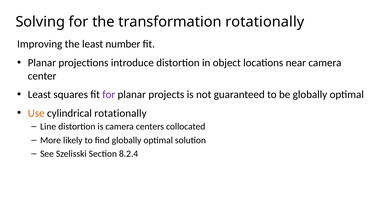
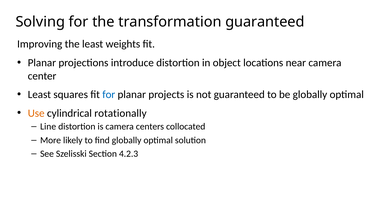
transformation rotationally: rotationally -> guaranteed (265, 22)
number: number -> weights (123, 44)
for colour: purple -> blue (109, 95)
8.2.4: 8.2.4 -> 4.2.3 (129, 154)
